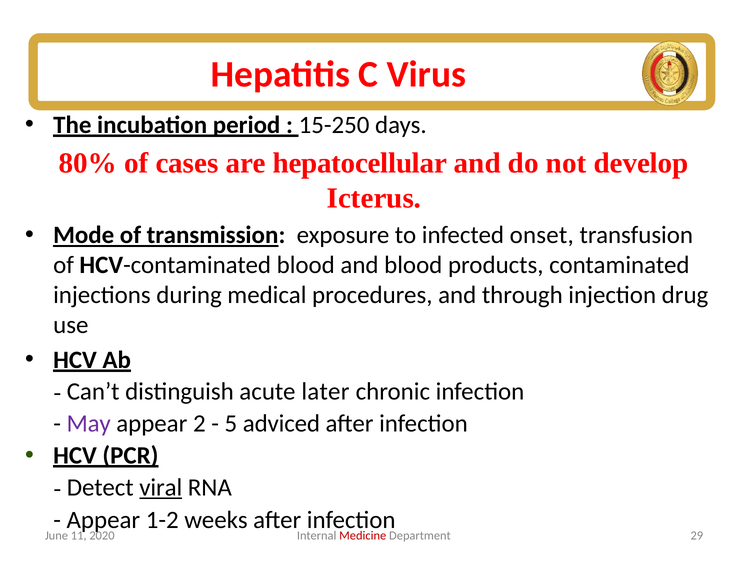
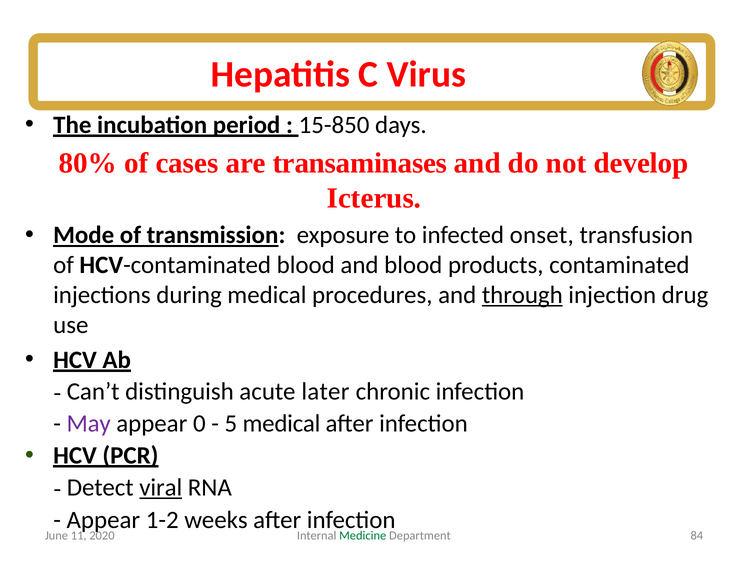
15-250: 15-250 -> 15-850 (334, 125)
hepatocellular: hepatocellular -> transaminases (360, 163)
through underline: none -> present (522, 295)
2: 2 -> 0 (199, 424)
5 adviced: adviced -> medical (281, 424)
Medicine colour: red -> green (363, 536)
29: 29 -> 84 (697, 536)
